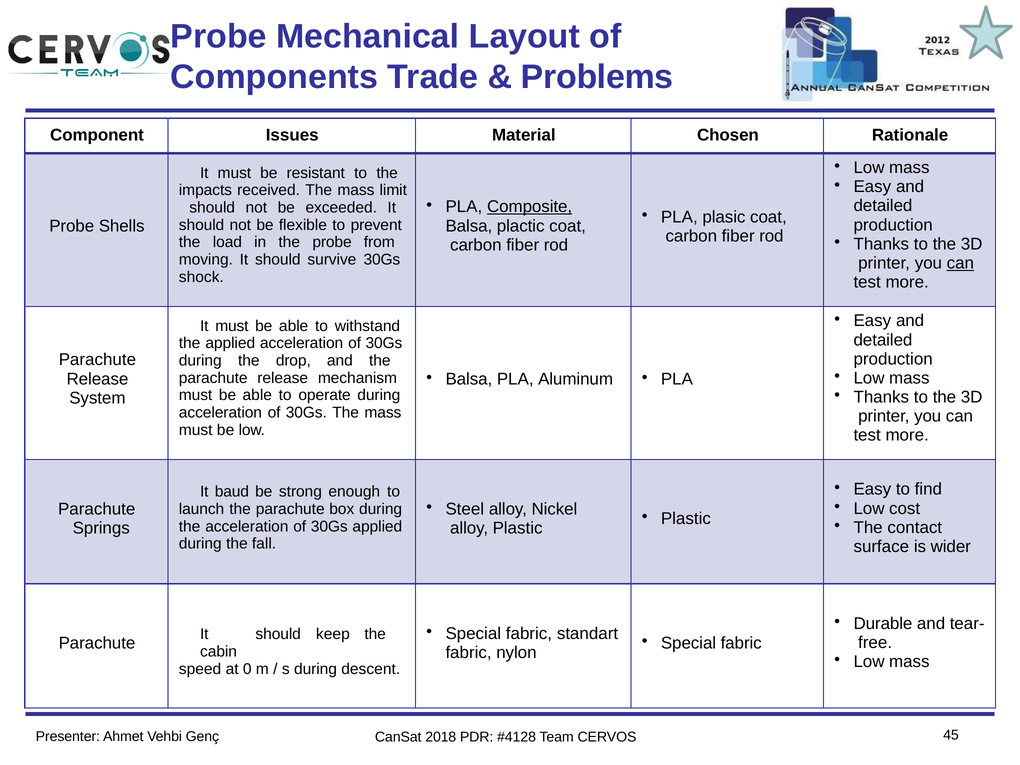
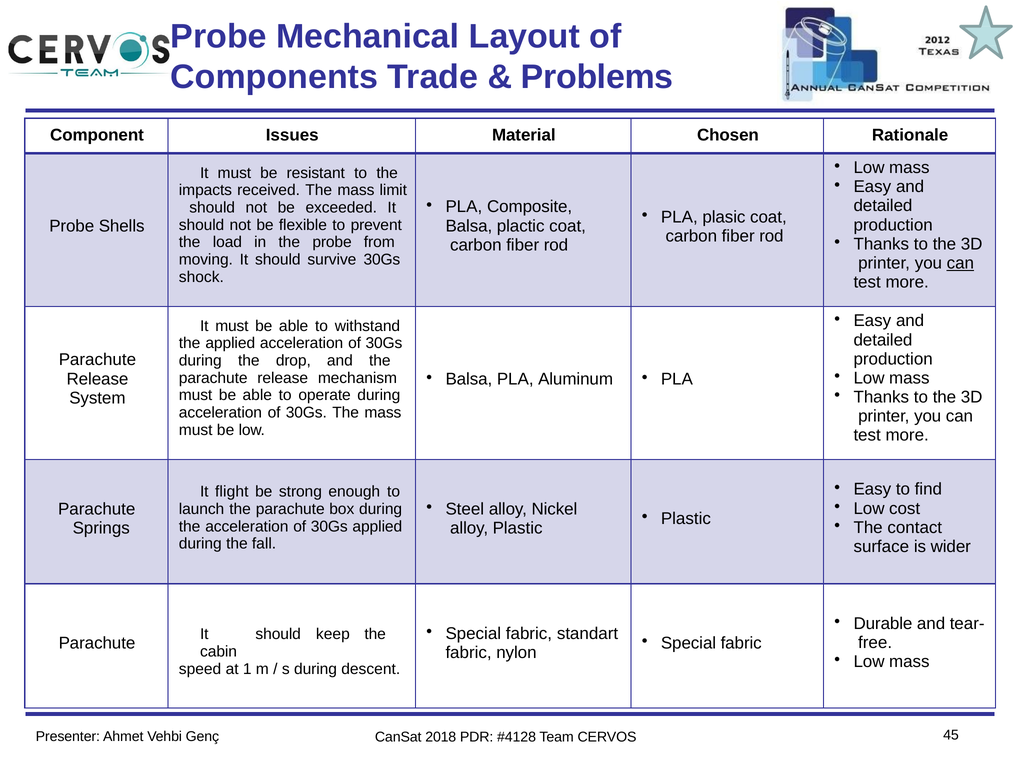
Composite underline: present -> none (530, 207)
baud: baud -> flight (232, 492)
0: 0 -> 1 (247, 669)
